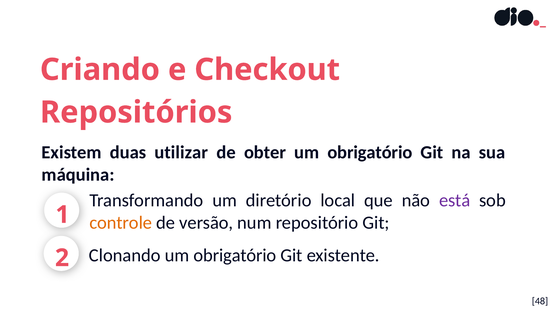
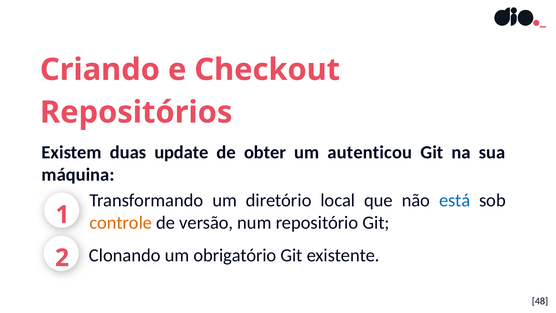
utilizar: utilizar -> update (181, 152)
obter um obrigatório: obrigatório -> autenticou (370, 152)
está colour: purple -> blue (455, 200)
